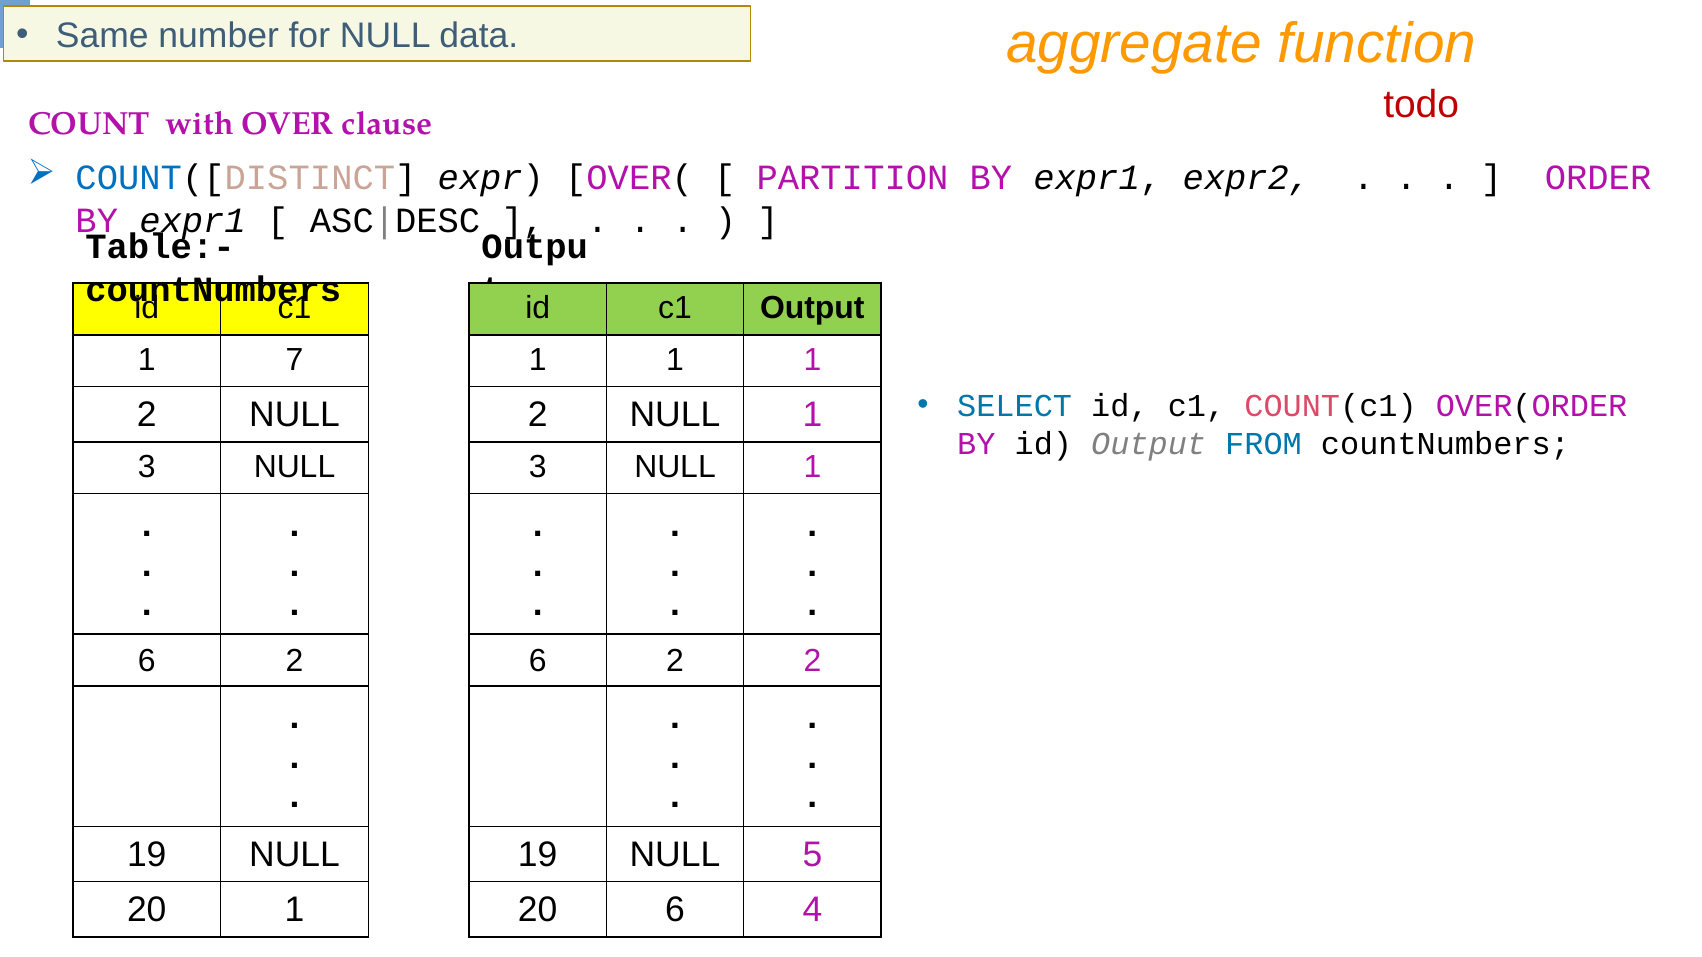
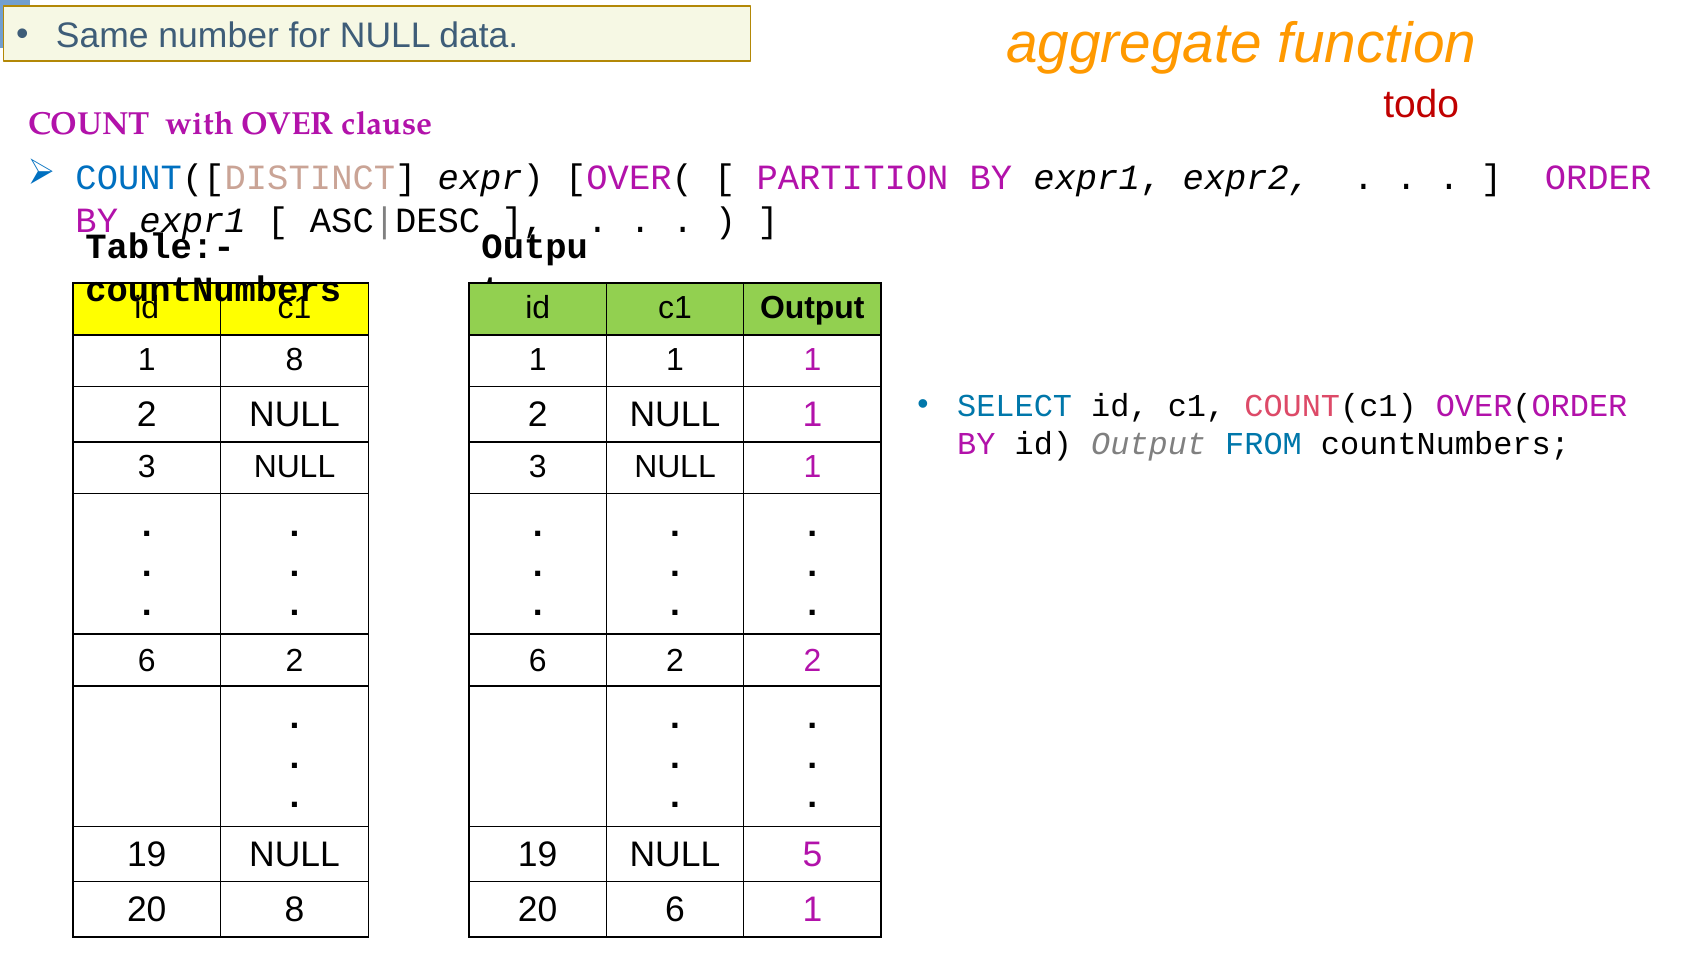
1 7: 7 -> 8 (295, 360)
20 1: 1 -> 8 (295, 910)
6 4: 4 -> 1 (812, 910)
